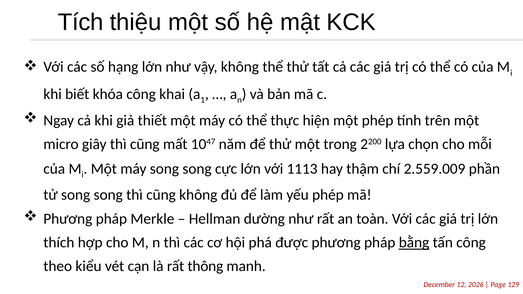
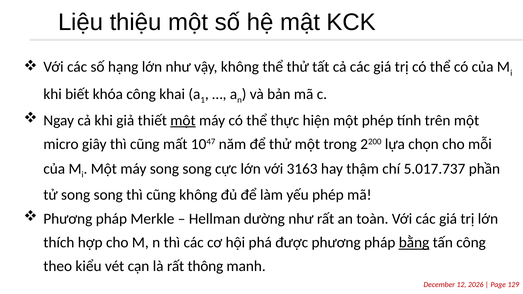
Tích: Tích -> Liệu (81, 22)
một underline: none -> present (183, 120)
1113: 1113 -> 3163 (302, 169)
2.559.009: 2.559.009 -> 5.017.737 (435, 169)
